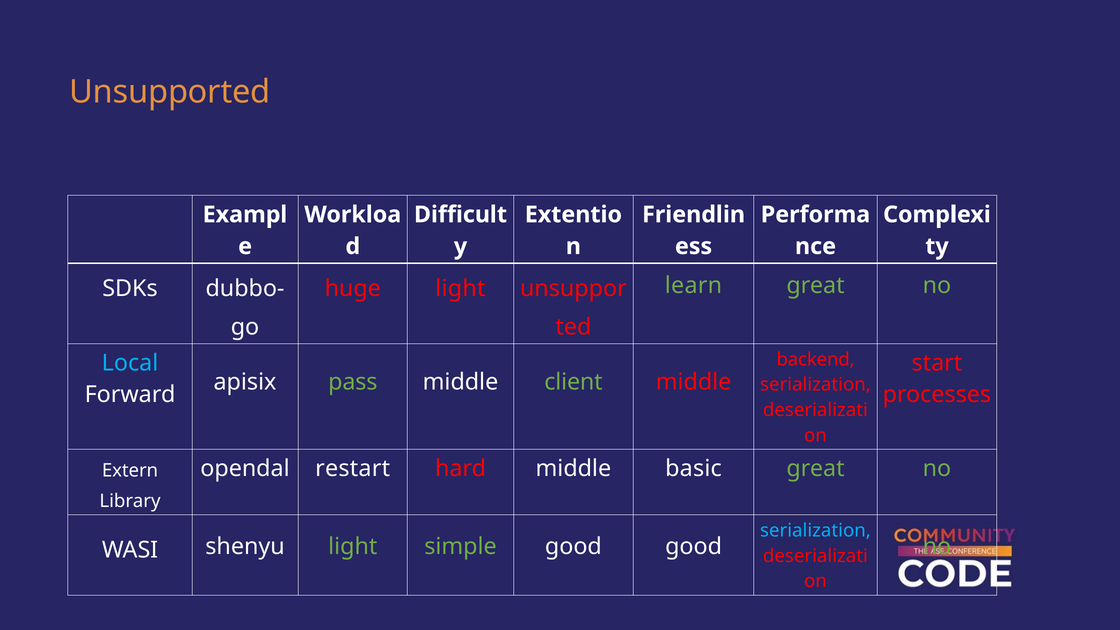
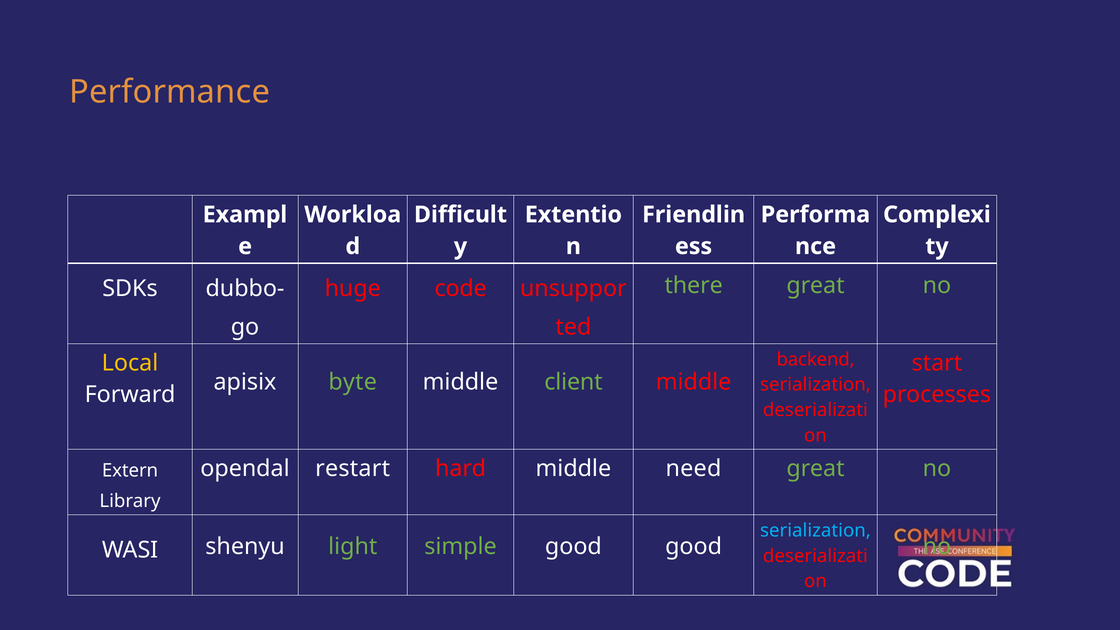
Unsupported: Unsupported -> Performance (170, 92)
learn: learn -> there (694, 286)
huge light: light -> code (461, 289)
Local colour: light blue -> yellow (130, 363)
pass: pass -> byte (353, 382)
basic: basic -> need (693, 469)
